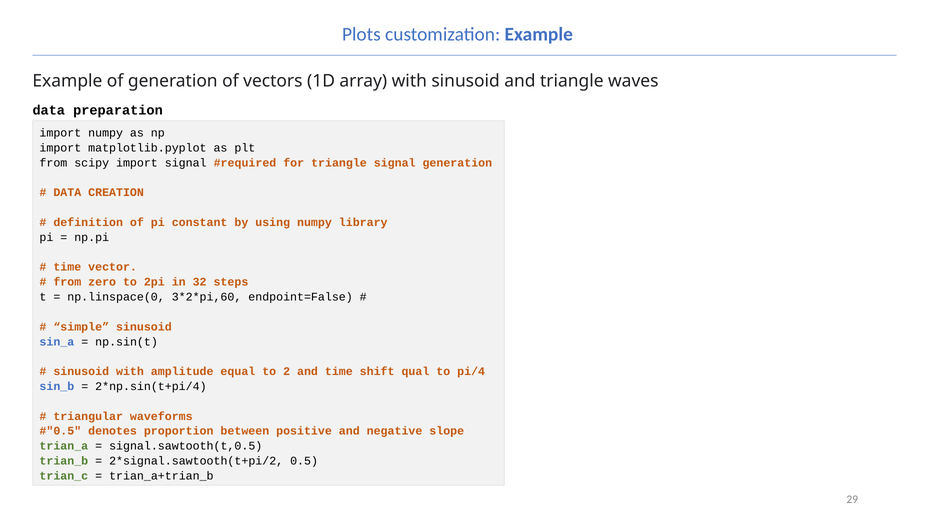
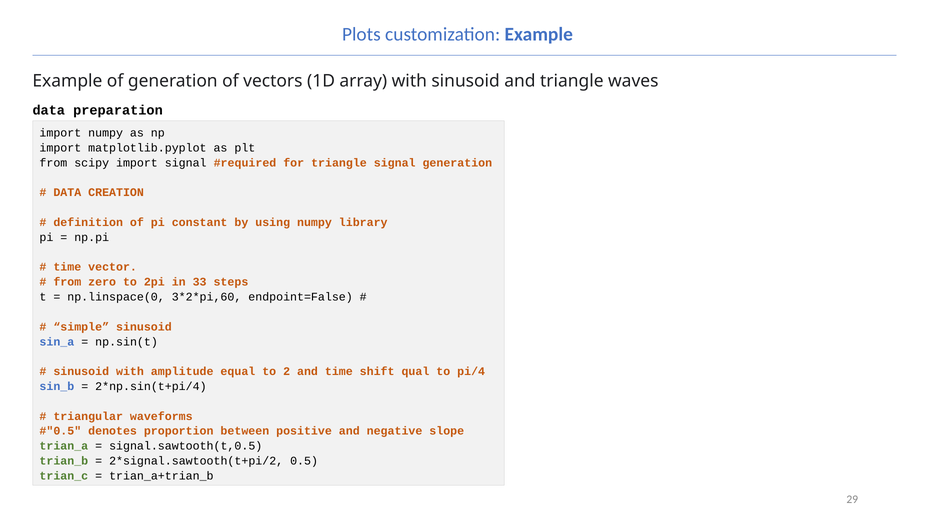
32: 32 -> 33 (200, 282)
